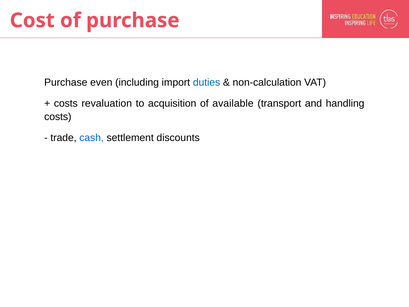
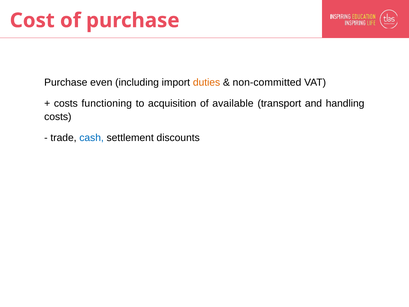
duties colour: blue -> orange (207, 82)
non-calculation: non-calculation -> non-committed (267, 82)
revaluation: revaluation -> functioning (107, 103)
